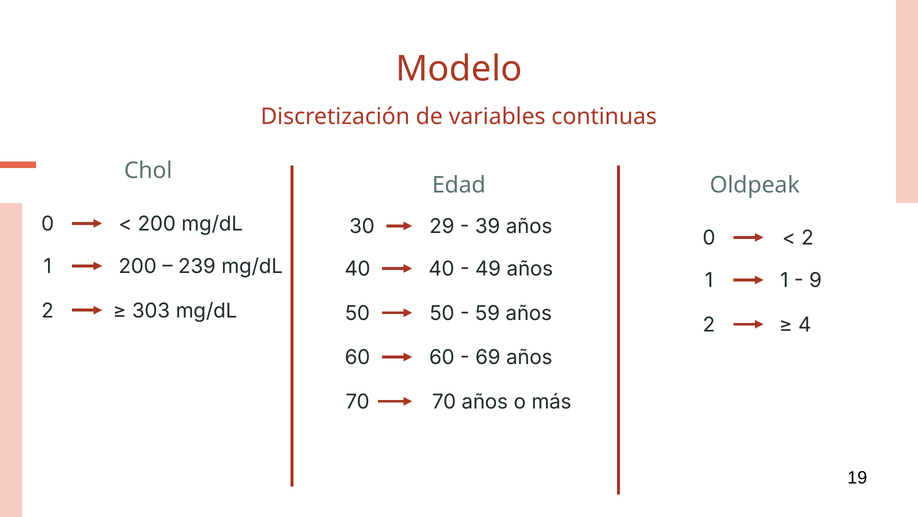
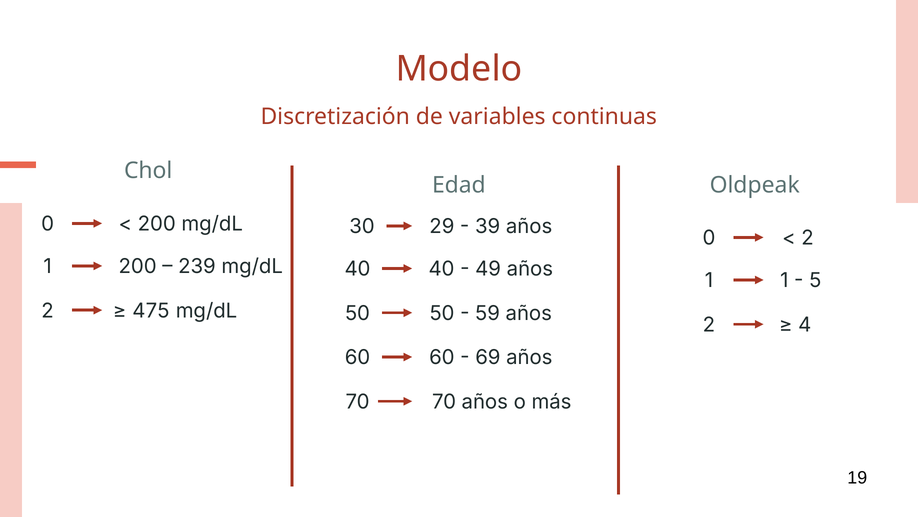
9: 9 -> 5 (815, 280)
303: 303 -> 475 (151, 311)
